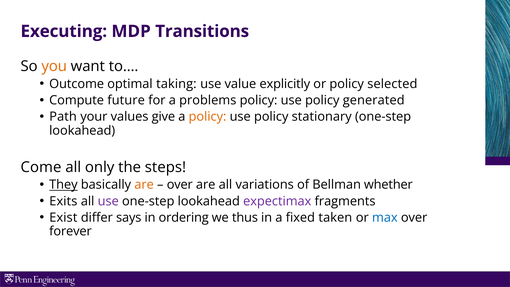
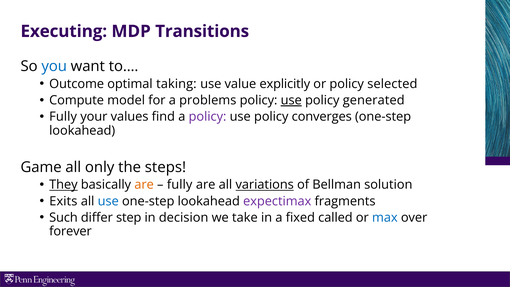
you colour: orange -> blue (54, 66)
future: future -> model (126, 100)
use underline: none -> present (291, 100)
Path: Path -> Fully (63, 117)
give: give -> find (163, 117)
policy colour: orange -> purple (208, 117)
stationary: stationary -> converges (322, 117)
Come: Come -> Game (41, 167)
over: over -> fully (180, 185)
variations underline: none -> present (265, 185)
whether: whether -> solution (388, 185)
use colour: purple -> blue (108, 201)
Exist: Exist -> Such (63, 217)
says: says -> step (129, 217)
ordering: ordering -> decision (184, 217)
thus: thus -> take (245, 217)
taken: taken -> called (335, 217)
